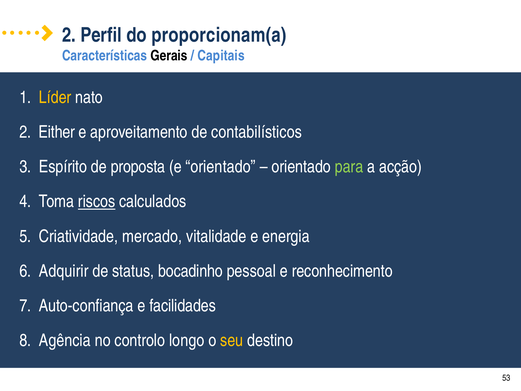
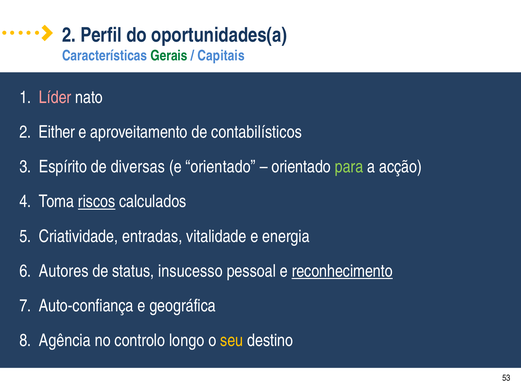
proporcionam(a: proporcionam(a -> oportunidades(a (219, 35)
Gerais colour: black -> green (169, 56)
Líder colour: yellow -> pink (55, 97)
proposta: proposta -> diversas (138, 167)
mercado: mercado -> entradas (152, 236)
Adquirir: Adquirir -> Autores (64, 271)
bocadinho: bocadinho -> insucesso (190, 271)
reconhecimento underline: none -> present (342, 271)
facilidades: facilidades -> geográfica (183, 306)
